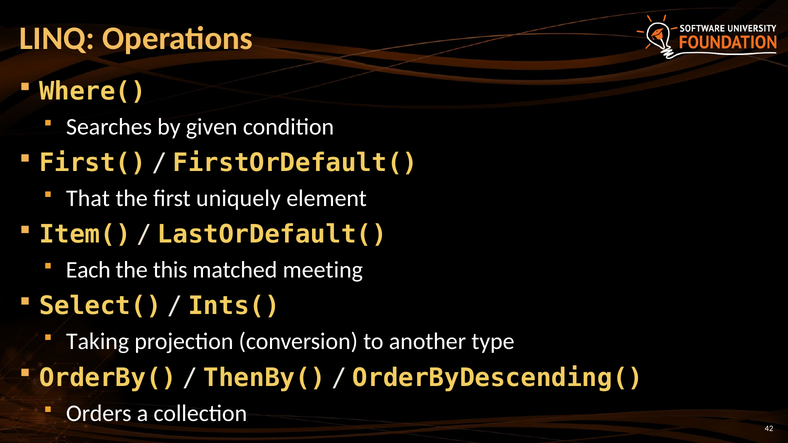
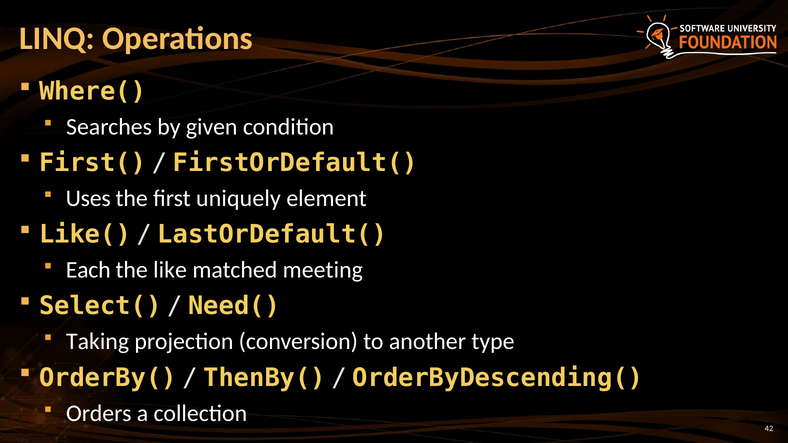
That: That -> Uses (88, 199)
Item(: Item( -> Like( (85, 235)
this: this -> like (170, 270)
Ints(: Ints( -> Need( (234, 306)
